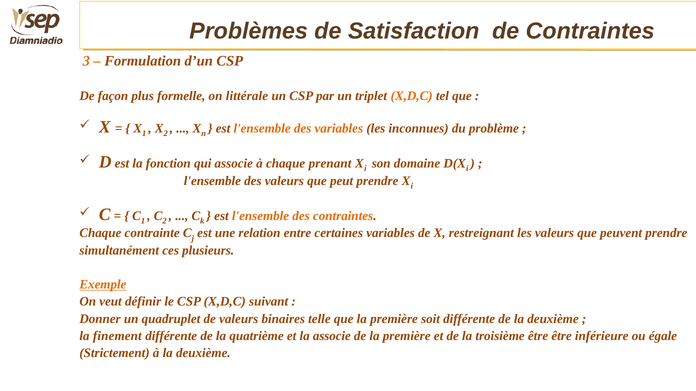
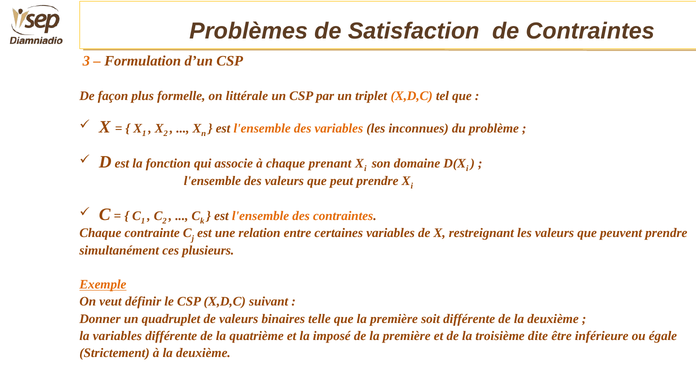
la finement: finement -> variables (117, 336)
la associe: associe -> imposé (332, 336)
troisième être: être -> dite (538, 336)
